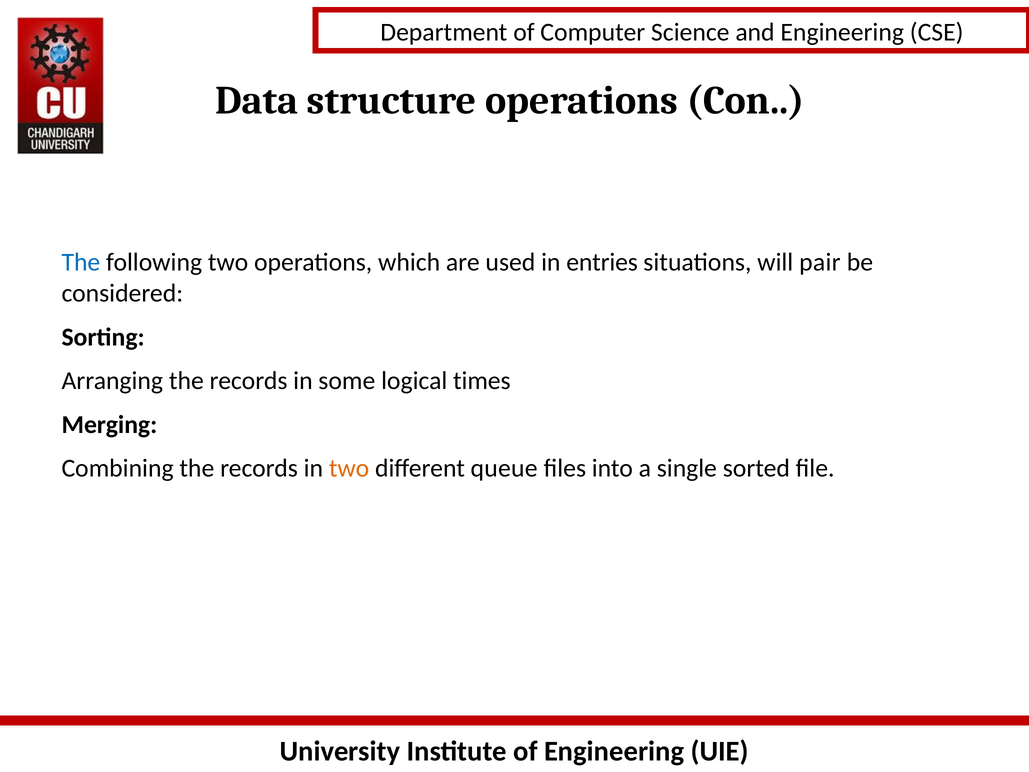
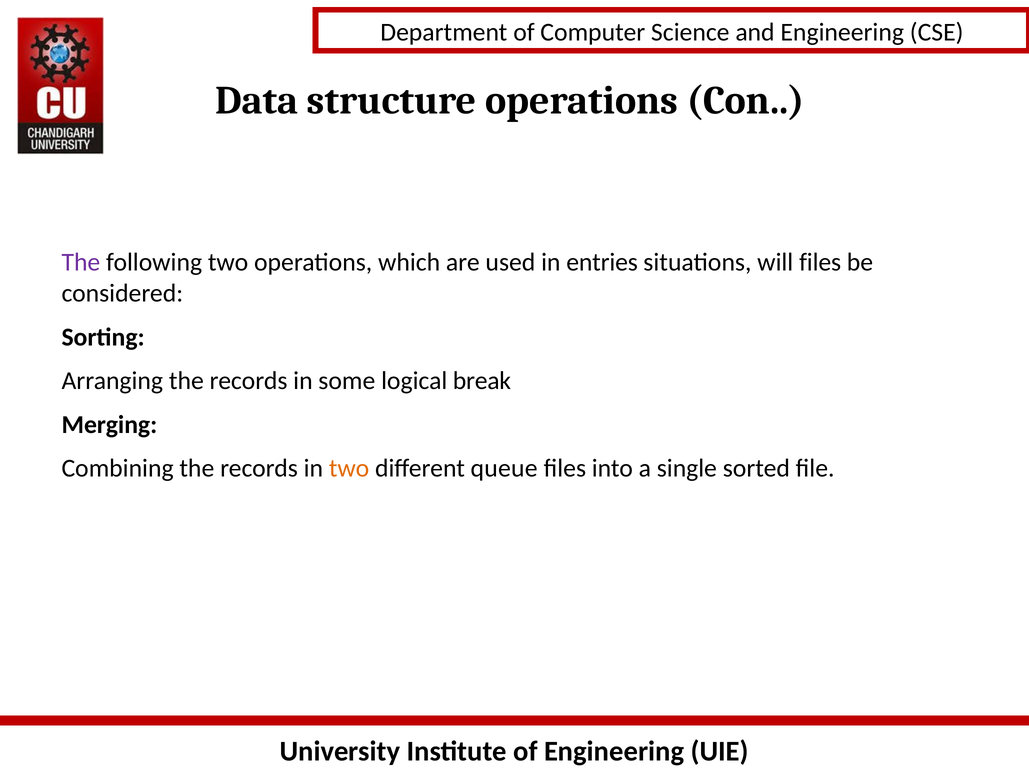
The colour: blue -> purple (81, 262)
will pair: pair -> files (820, 262)
times: times -> break (482, 381)
